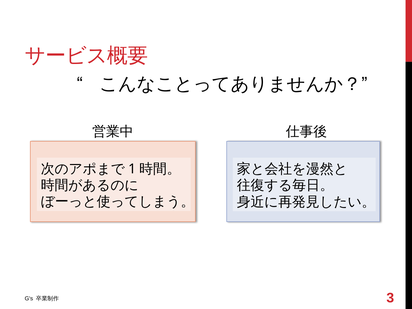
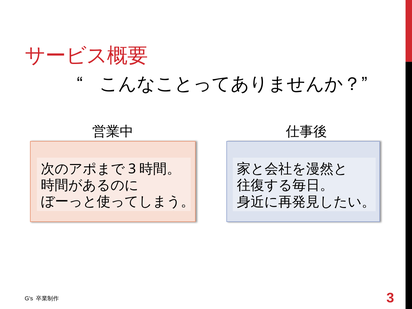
1: 1 -> 3 (132, 169)
